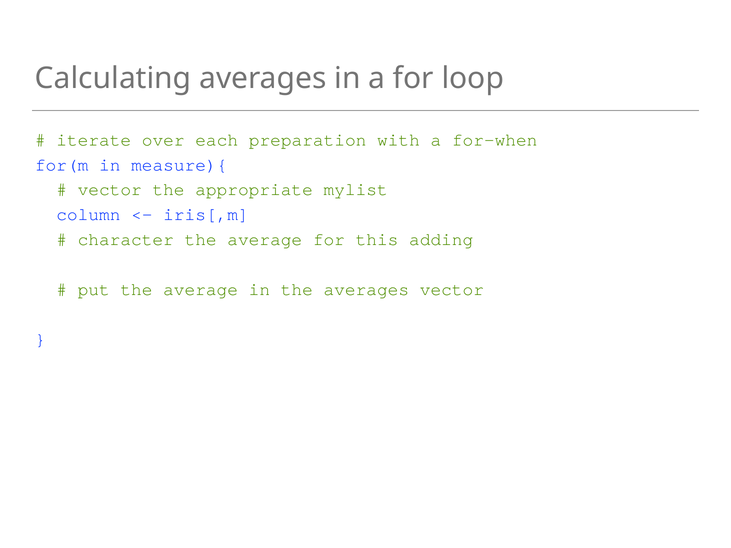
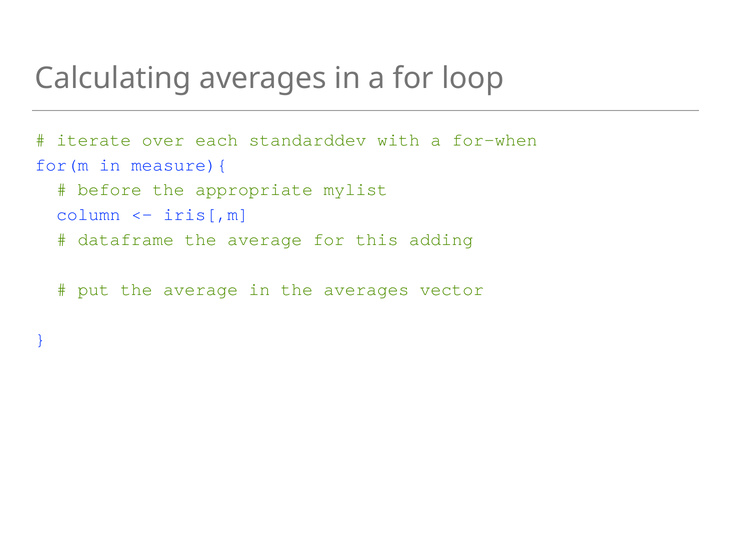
preparation: preparation -> standarddev (308, 140)
vector: vector -> before (110, 190)
character: character -> dataframe (126, 240)
